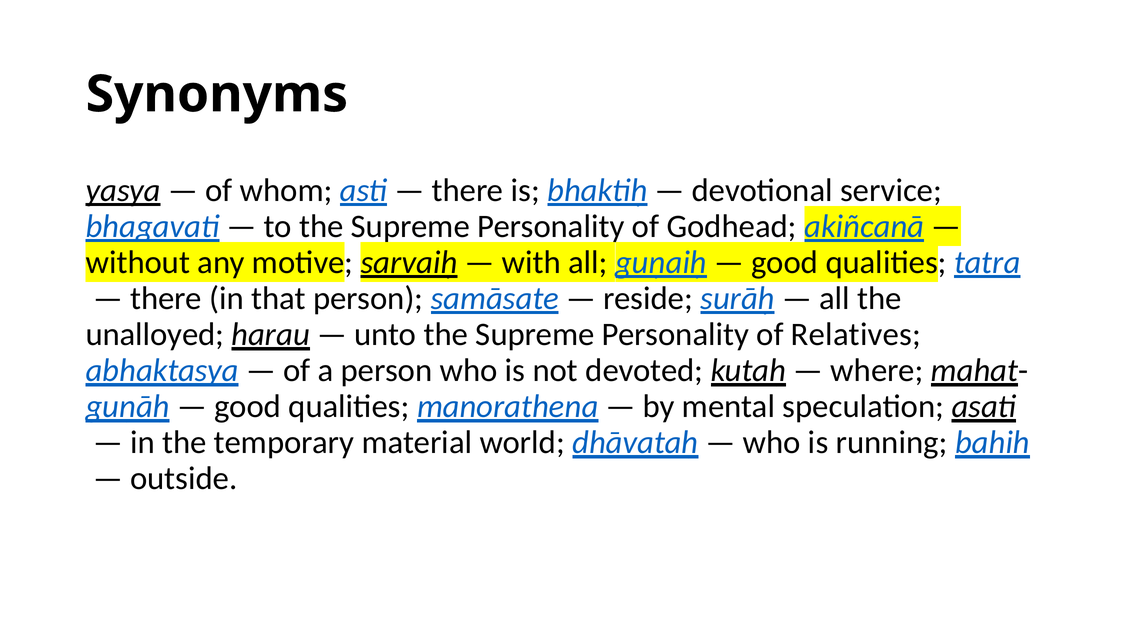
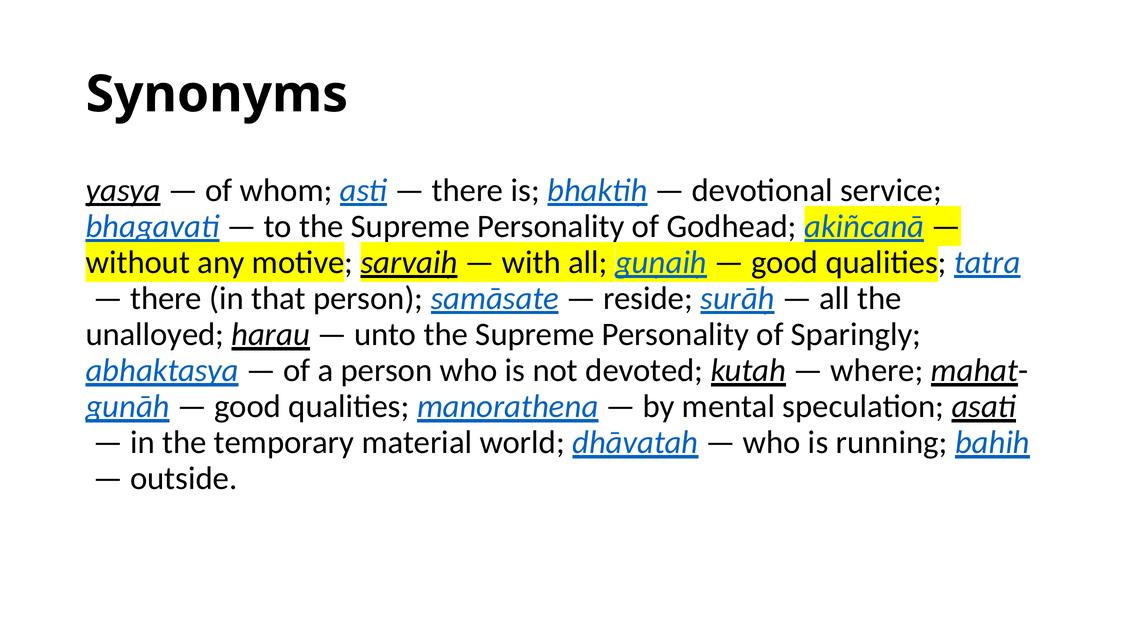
Relatives: Relatives -> Sparingly (856, 335)
